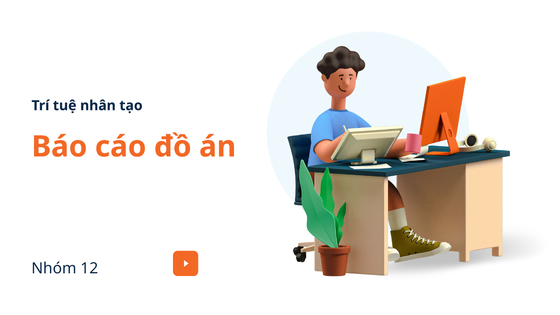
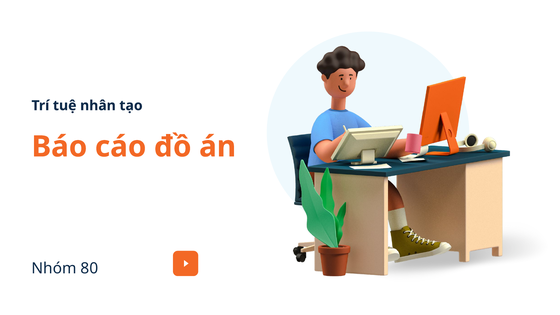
12: 12 -> 80 (89, 268)
